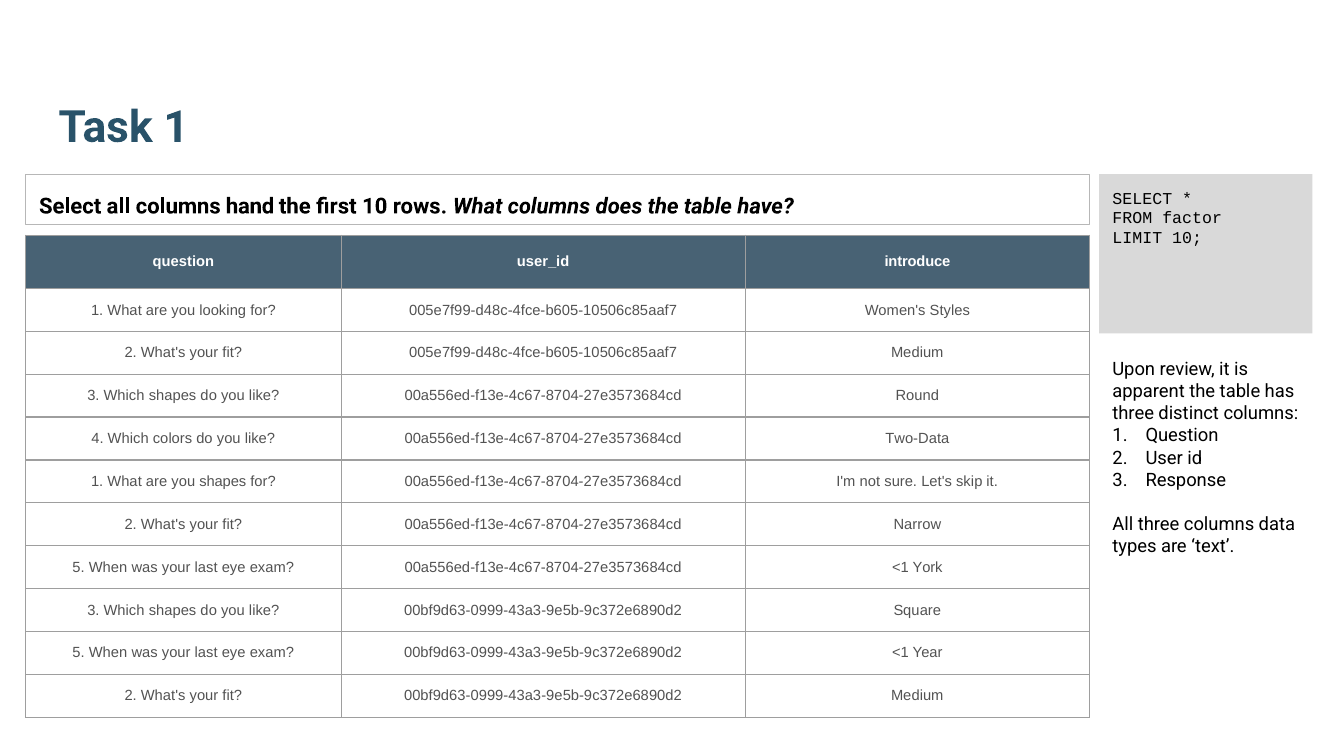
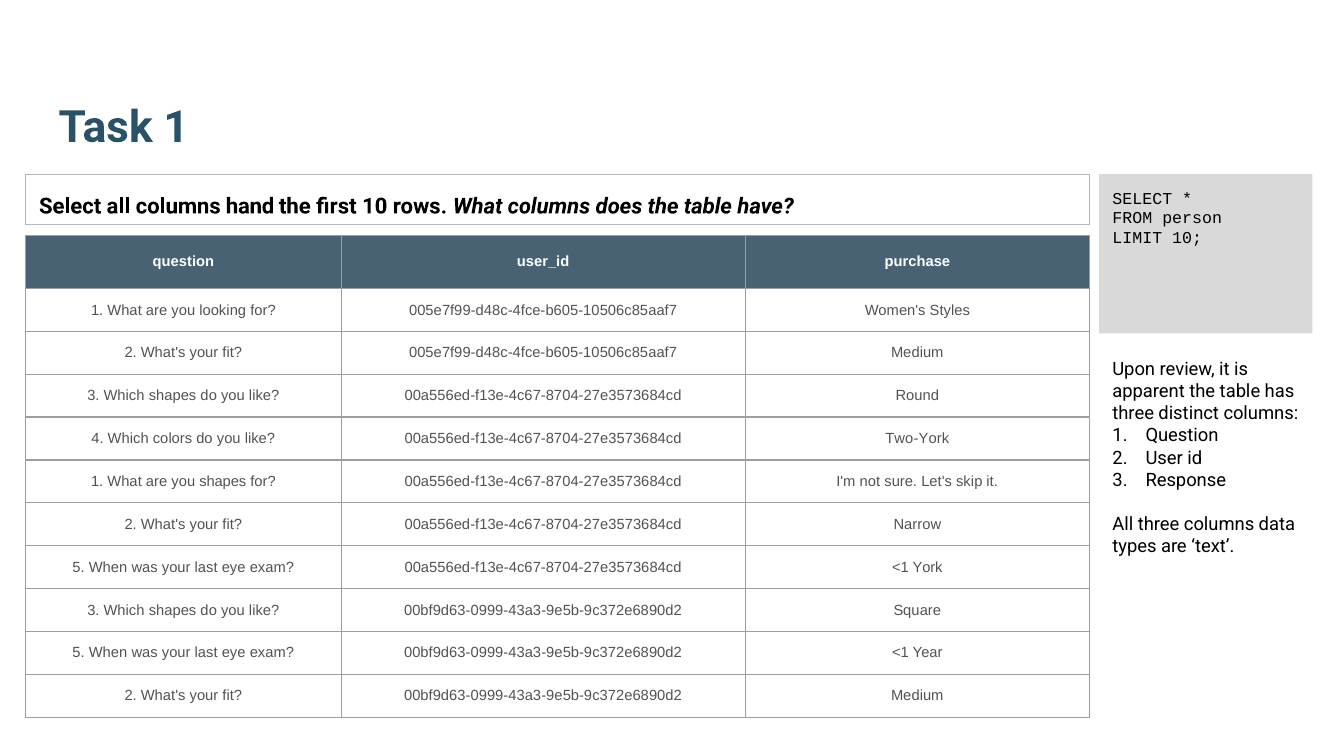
factor: factor -> person (1192, 218)
introduce: introduce -> purchase (917, 262)
Two-Data: Two-Data -> Two-York (917, 439)
